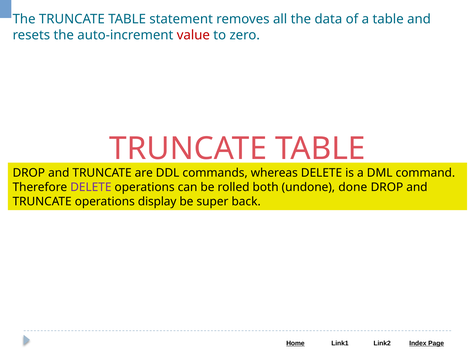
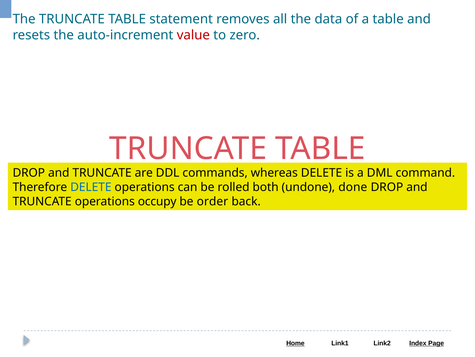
DELETE colour: purple -> blue (91, 187)
display: display -> occupy (157, 201)
super: super -> order (212, 201)
